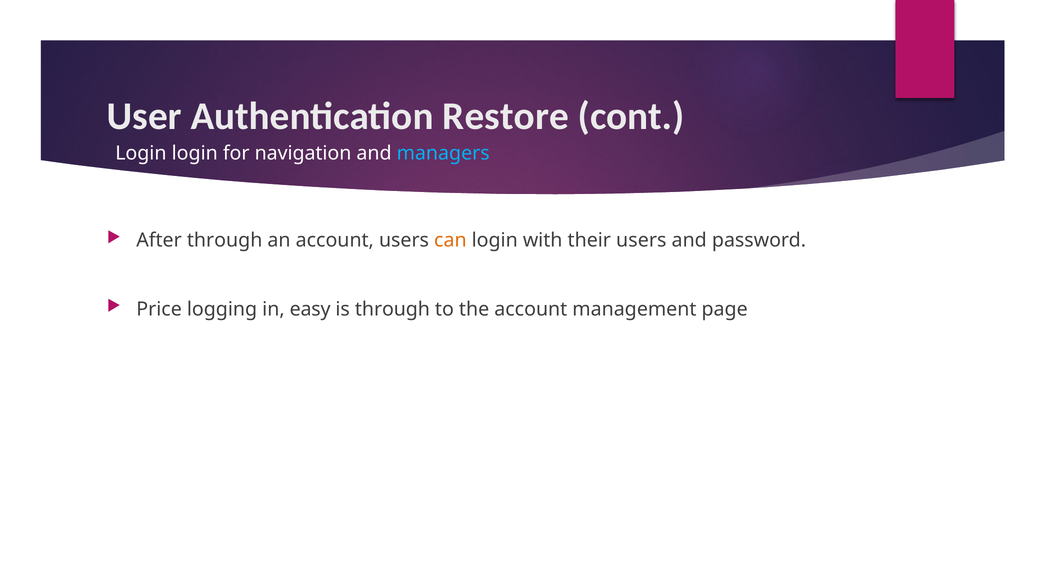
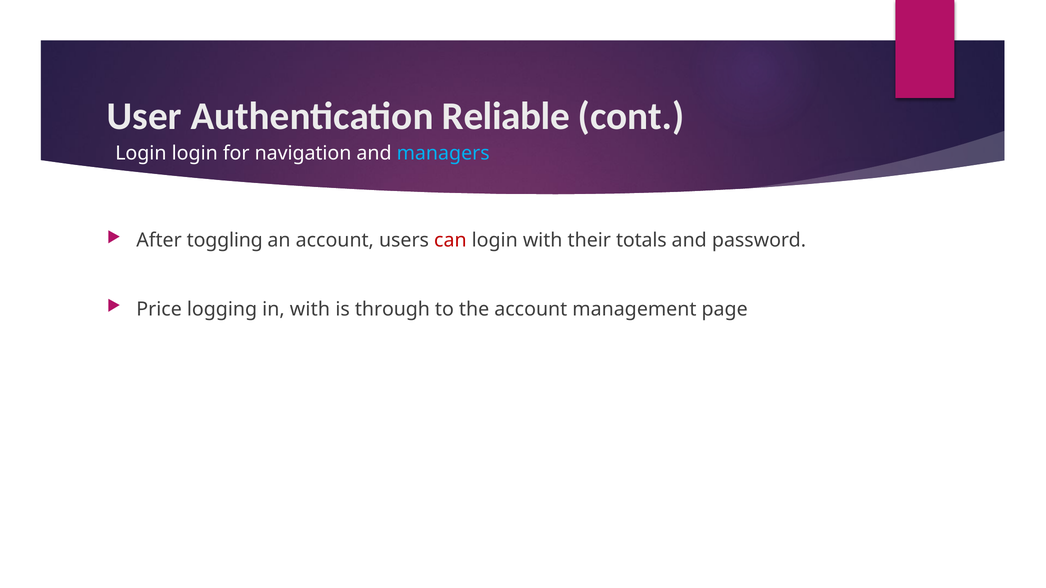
Restore: Restore -> Reliable (506, 117)
After through: through -> toggling (225, 240)
can colour: orange -> red (450, 240)
their users: users -> totals (641, 240)
in easy: easy -> with (310, 309)
